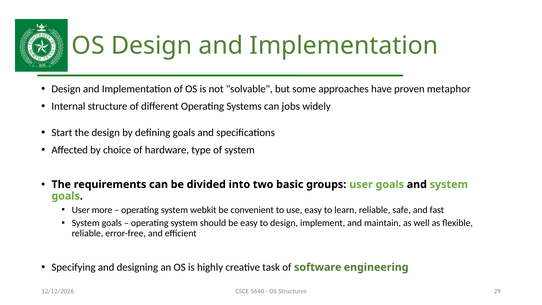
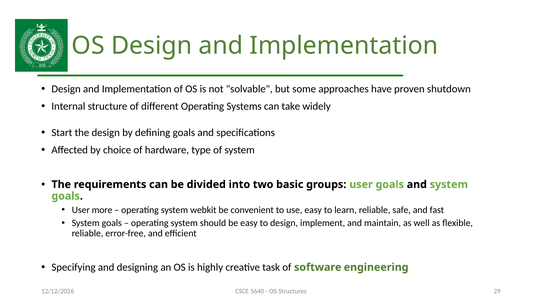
metaphor: metaphor -> shutdown (449, 89)
jobs: jobs -> take (291, 106)
